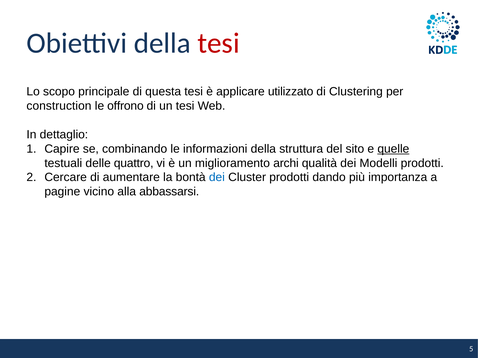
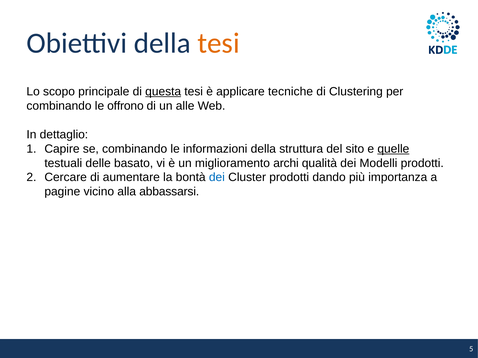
tesi colour: red -> orange (219, 43)
questa underline: none -> present (163, 92)
utilizzato: utilizzato -> tecniche (291, 92)
construction: construction -> combinando (59, 106)
un tesi: tesi -> alle (185, 106)
quattro: quattro -> basato (134, 163)
